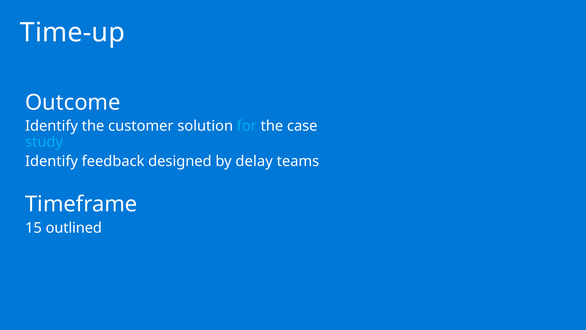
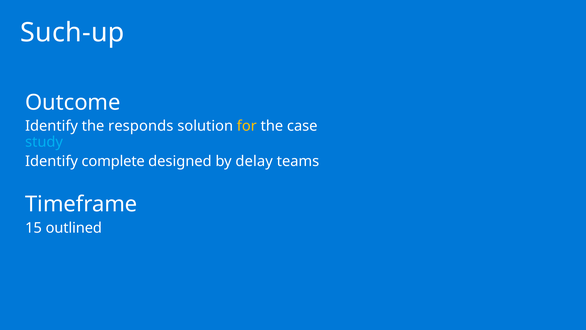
Time-up: Time-up -> Such-up (72, 33)
customer: customer -> responds (141, 126)
for colour: light blue -> yellow (247, 126)
feedback: feedback -> complete (113, 161)
